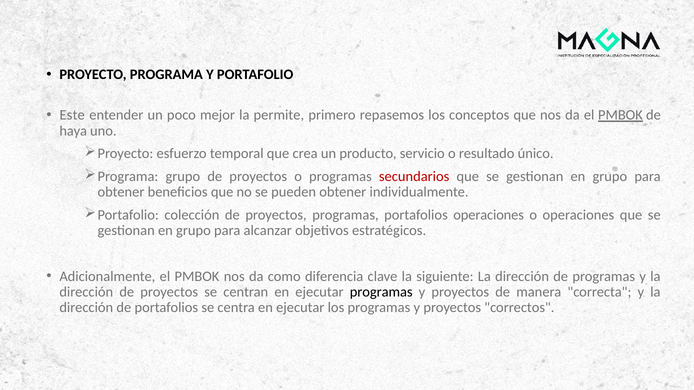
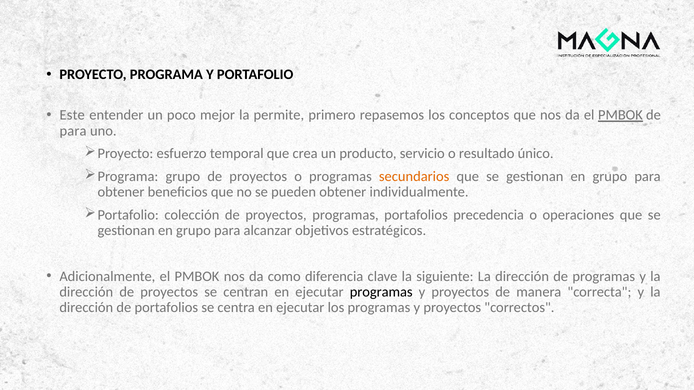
haya: haya -> para (73, 131)
secundarios colour: red -> orange (414, 177)
portafolios operaciones: operaciones -> precedencia (489, 215)
